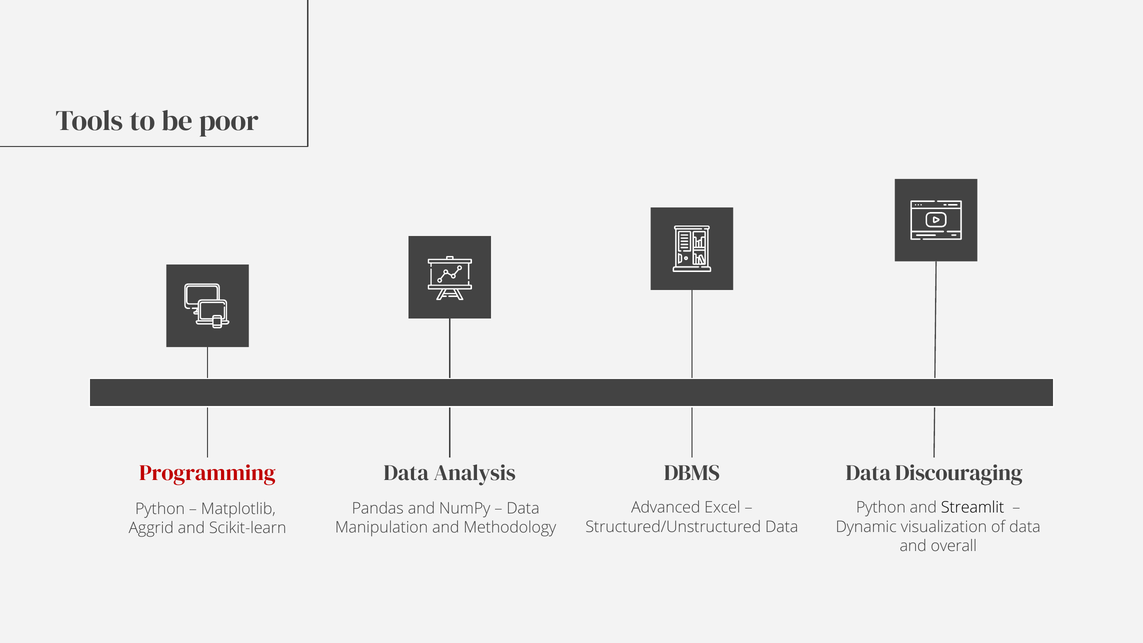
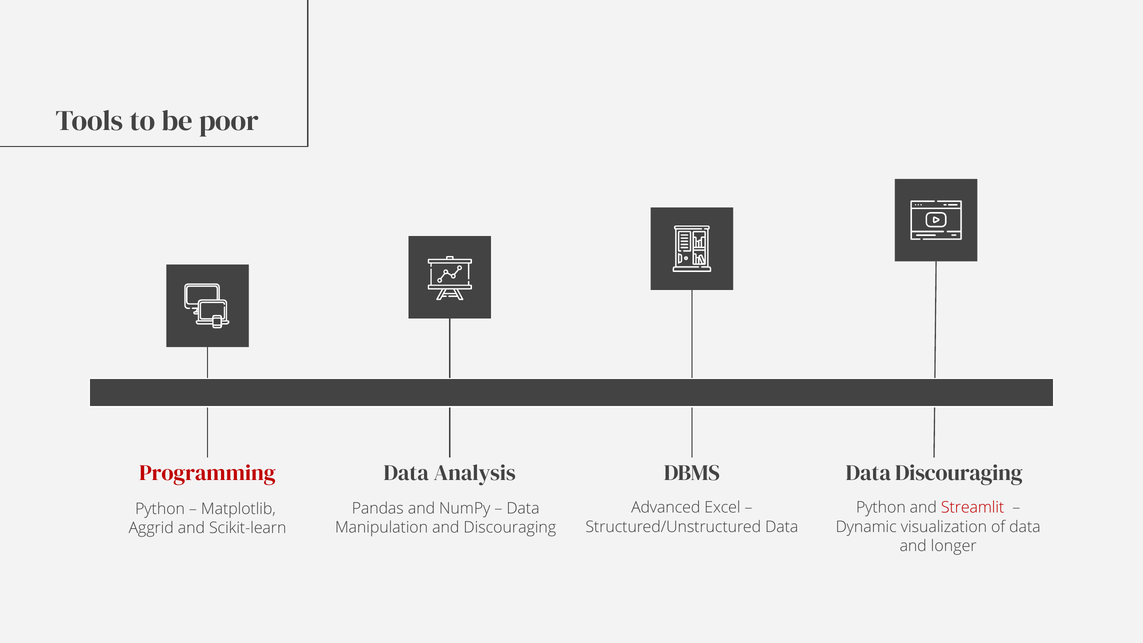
Streamlit colour: black -> red (973, 508)
and Methodology: Methodology -> Discouraging (510, 528)
overall: overall -> longer (954, 546)
